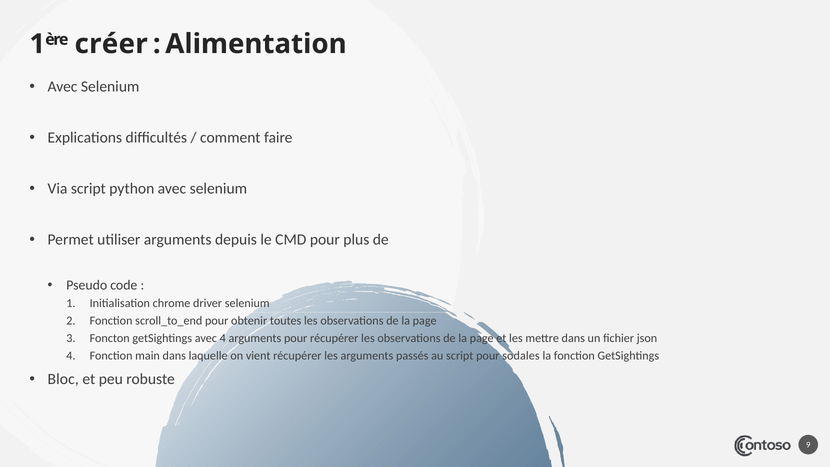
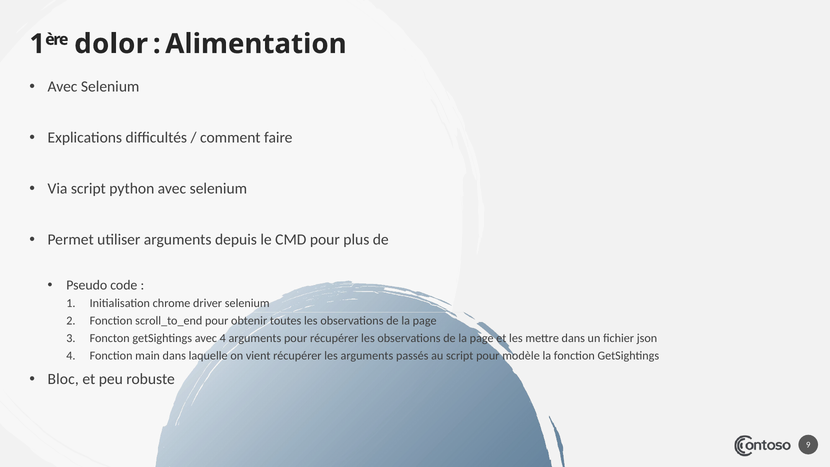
créer: créer -> dolor (111, 44)
sodales: sodales -> modèle (521, 356)
